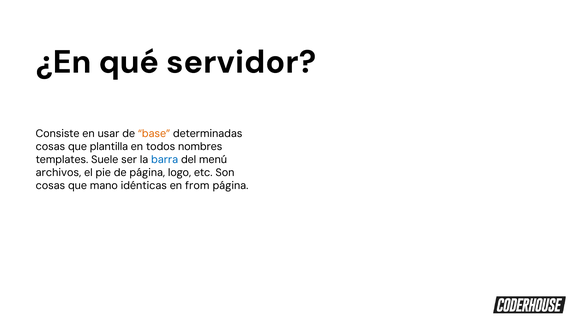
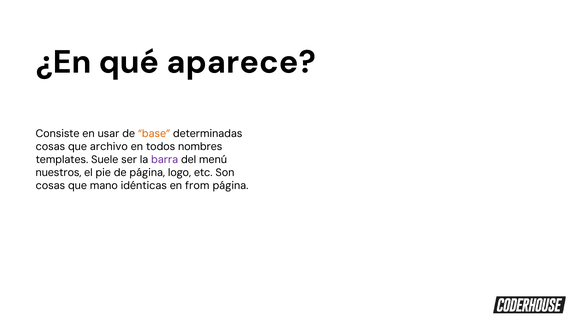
servidor: servidor -> aparece (241, 62)
plantilla: plantilla -> archivo (109, 146)
barra colour: blue -> purple (165, 159)
archivos: archivos -> nuestros (58, 172)
